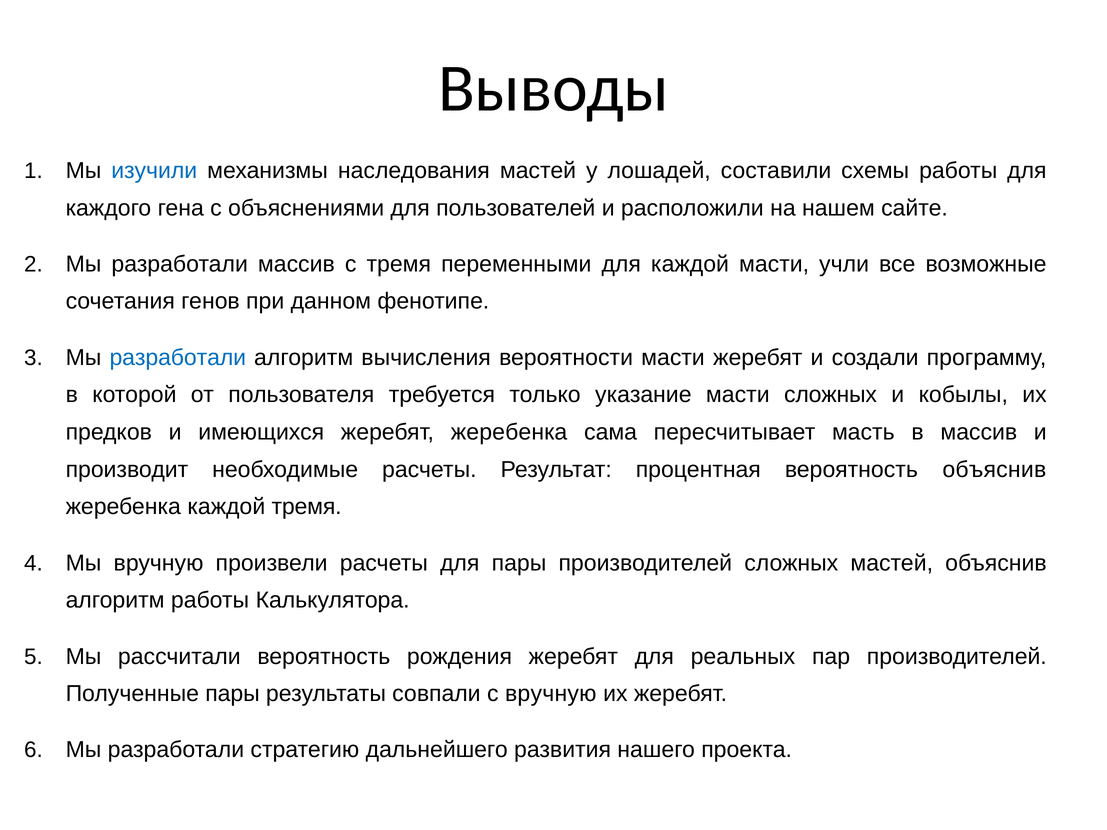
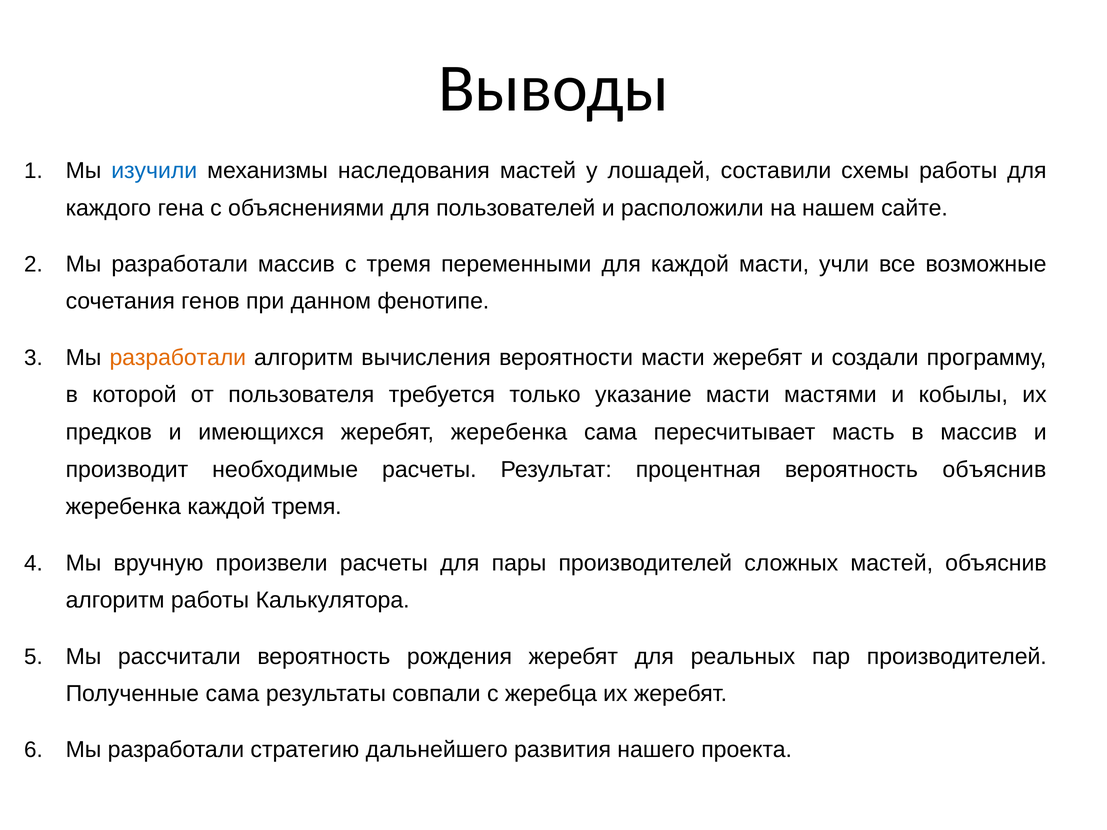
разработали colour: blue -> orange (178, 358)
масти сложных: сложных -> мастями (830, 395)
Полученные пары: пары -> сама (232, 694)
с вручную: вручную -> жеребца (551, 694)
